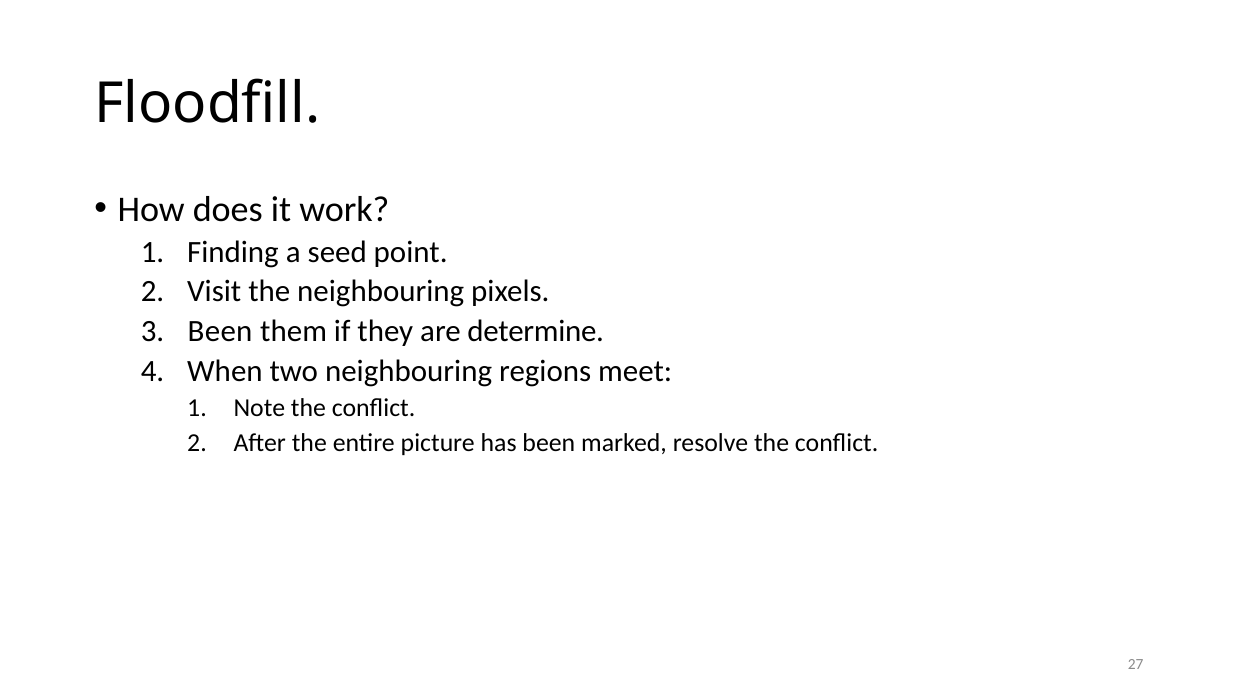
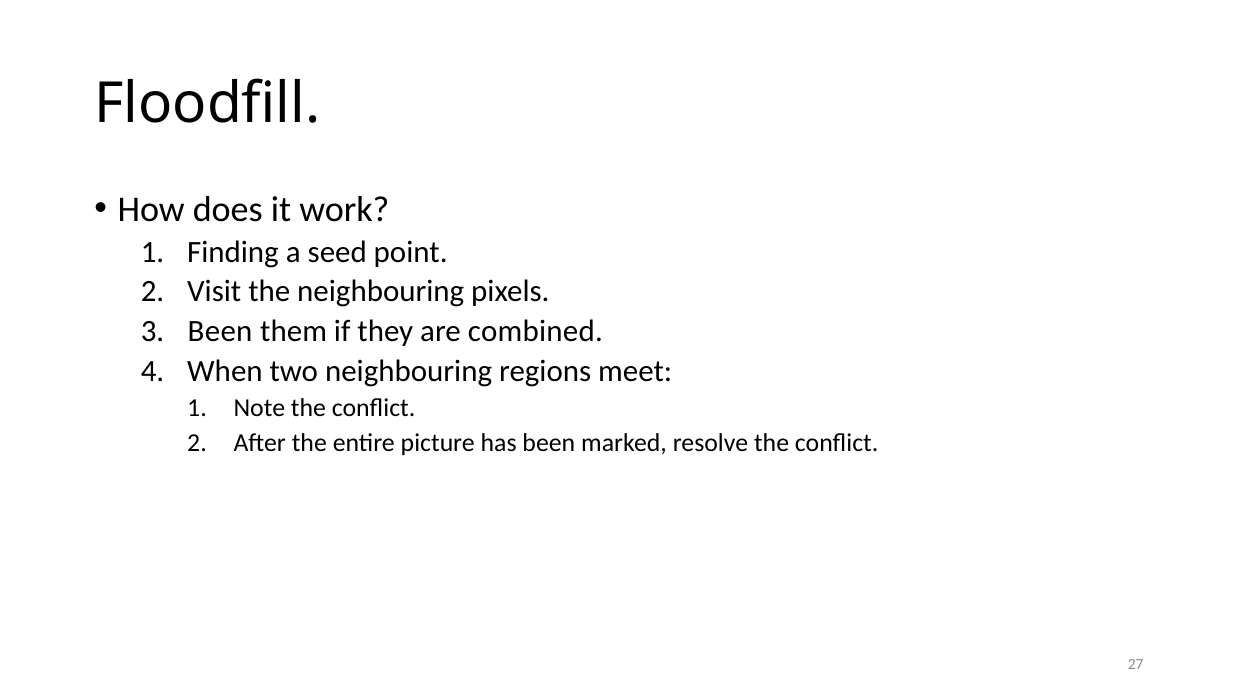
determine: determine -> combined (535, 332)
